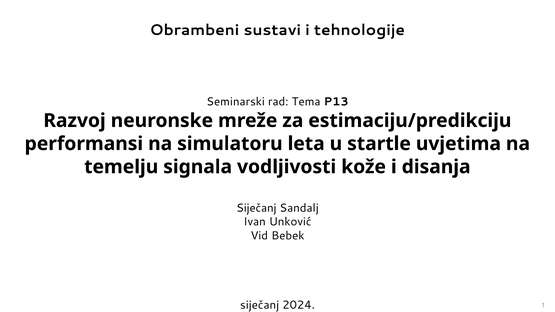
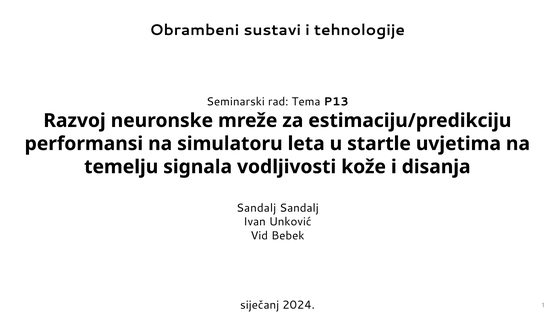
Siječanj: Siječanj -> Sandalj (256, 208)
